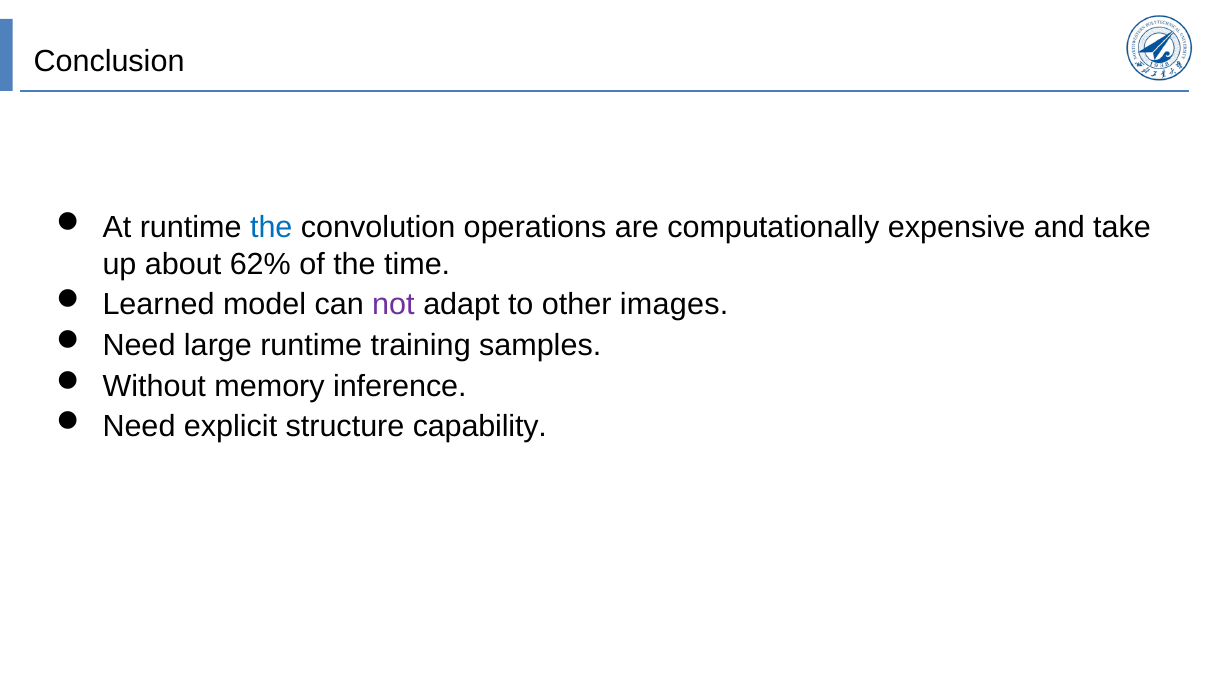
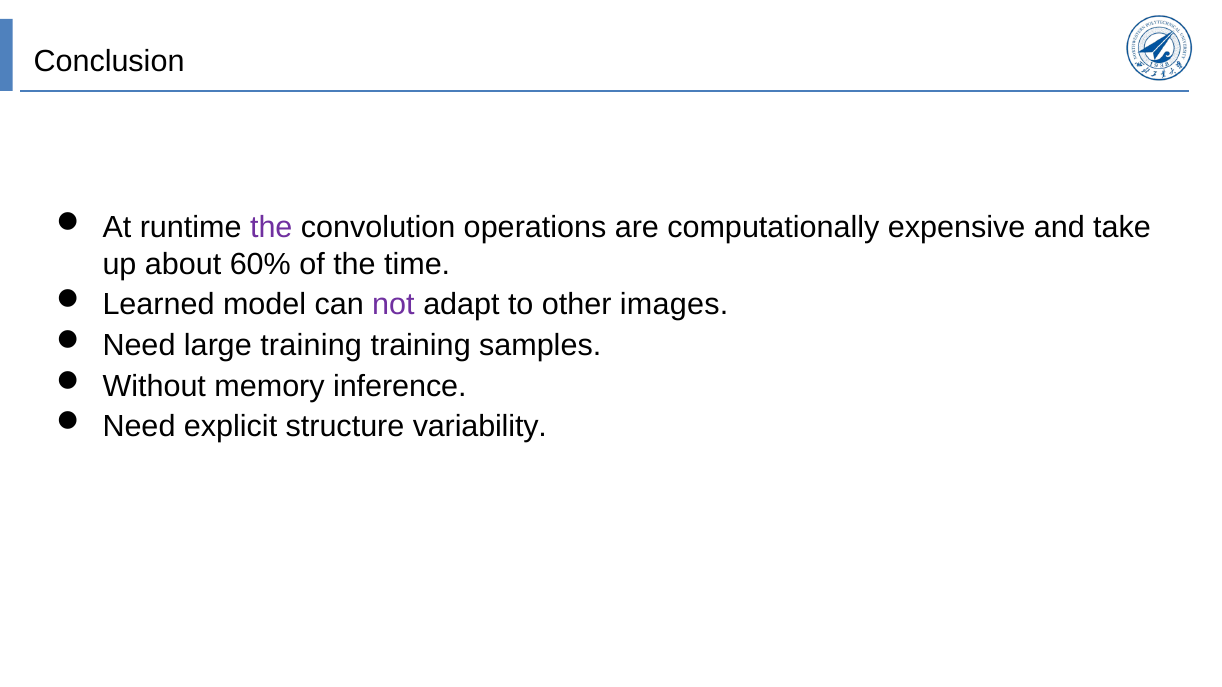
the colour: blue -> purple (271, 227)
62%: 62% -> 60% (260, 264)
large runtime: runtime -> training (311, 346)
capability: capability -> variability (480, 427)
